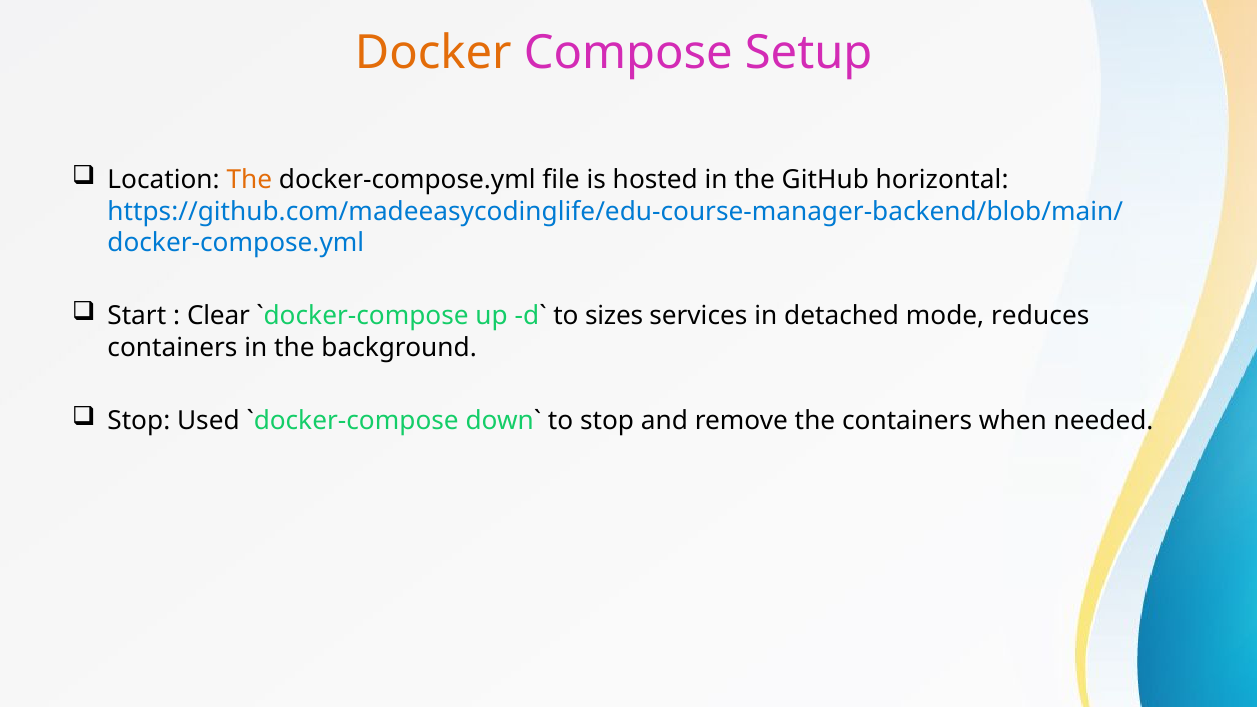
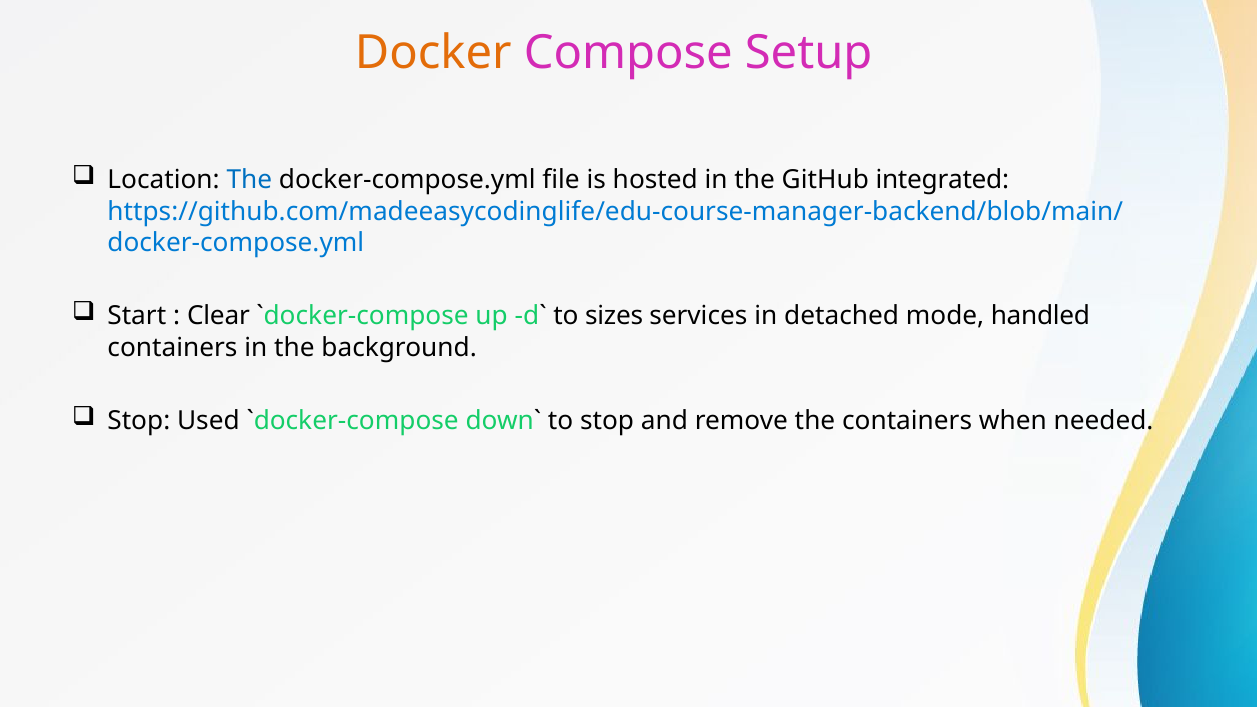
The colour: orange -> blue (249, 180)
horizontal: horizontal -> integrated (942, 180)
reduces: reduces -> handled (1040, 316)
